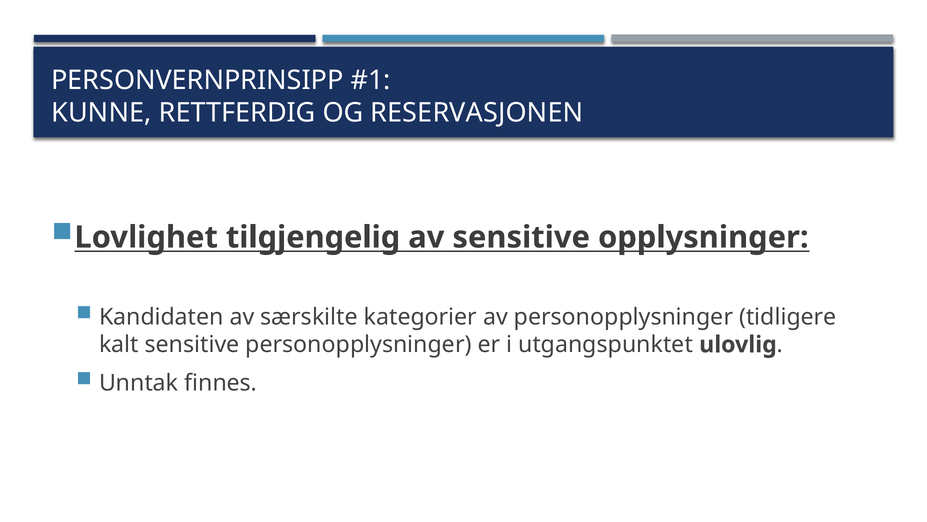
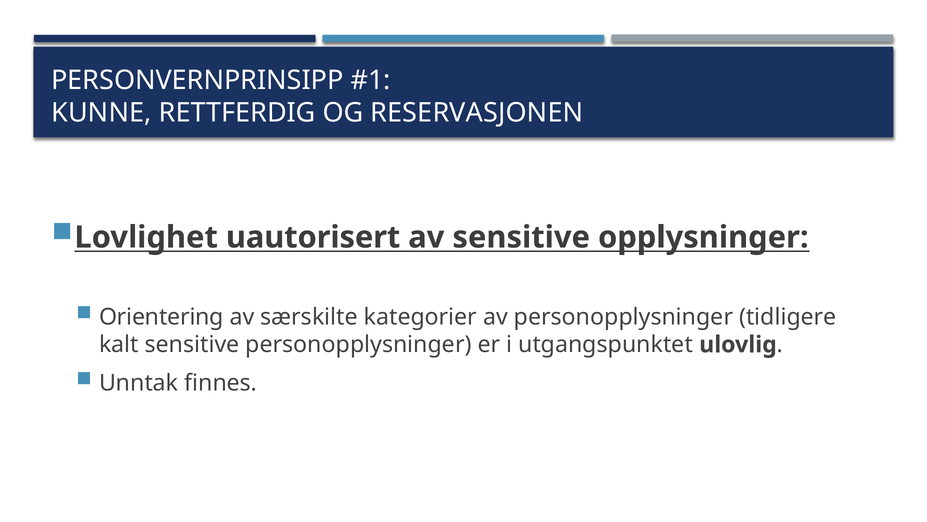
tilgjengelig: tilgjengelig -> uautorisert (313, 237)
Kandidaten: Kandidaten -> Orientering (161, 317)
